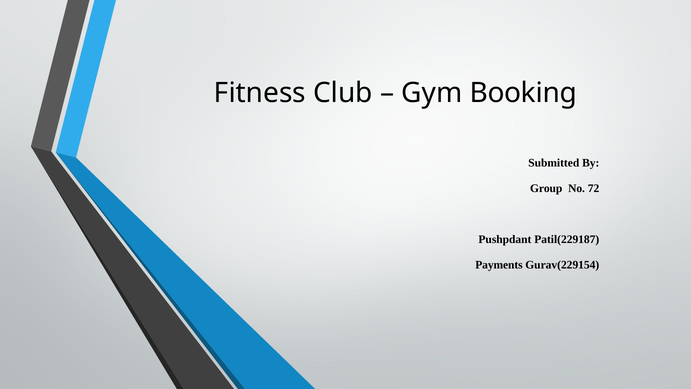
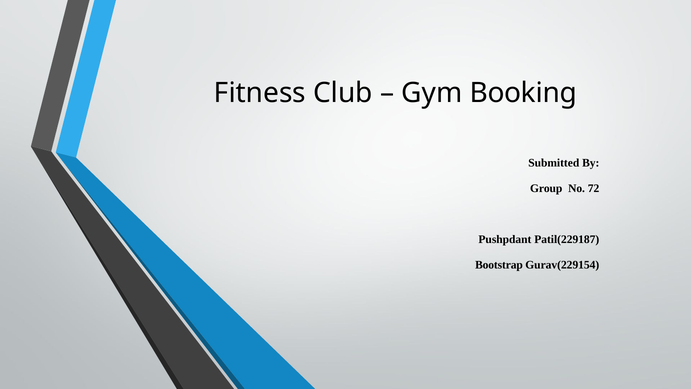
Payments: Payments -> Bootstrap (499, 265)
